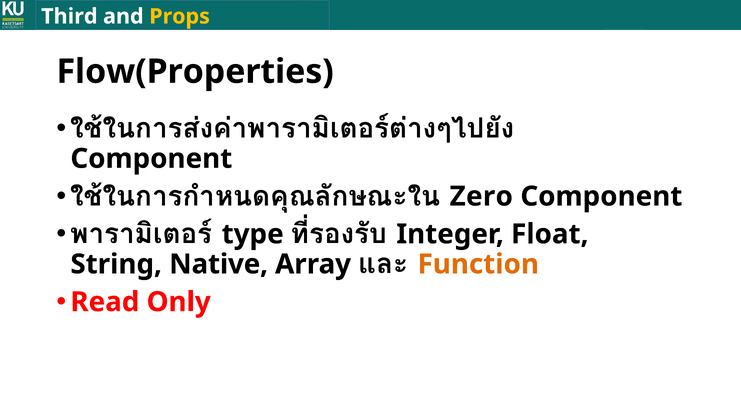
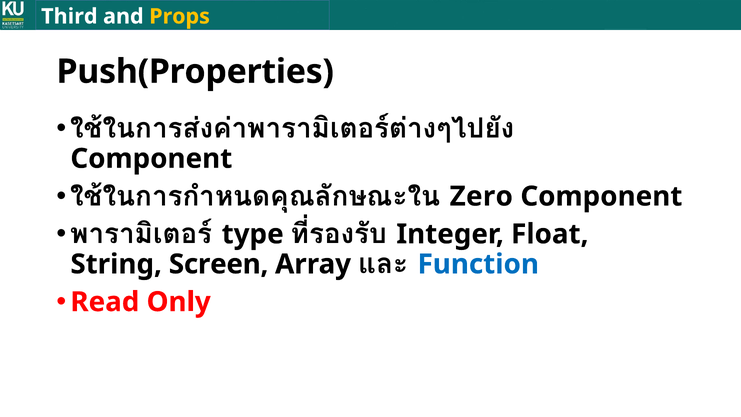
Flow(Properties: Flow(Properties -> Push(Properties (195, 72)
Native: Native -> Screen (219, 264)
Function colour: orange -> blue (478, 264)
